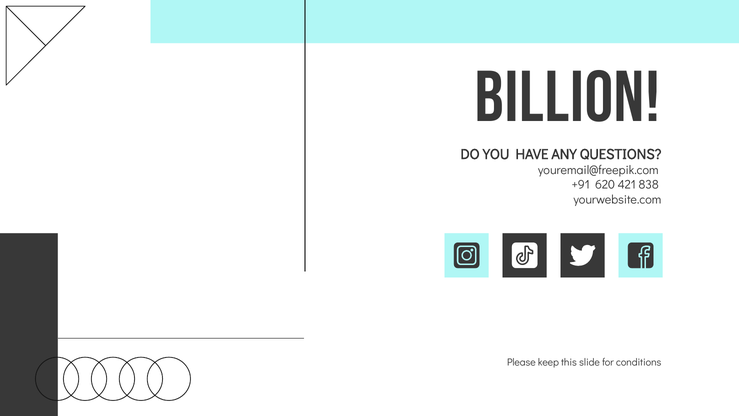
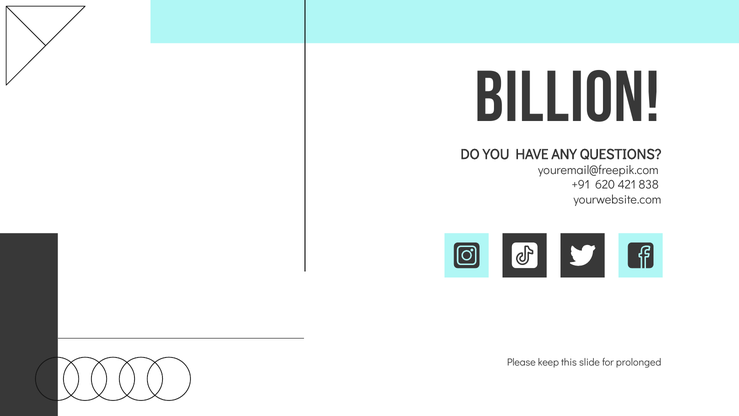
conditions: conditions -> prolonged (639, 362)
